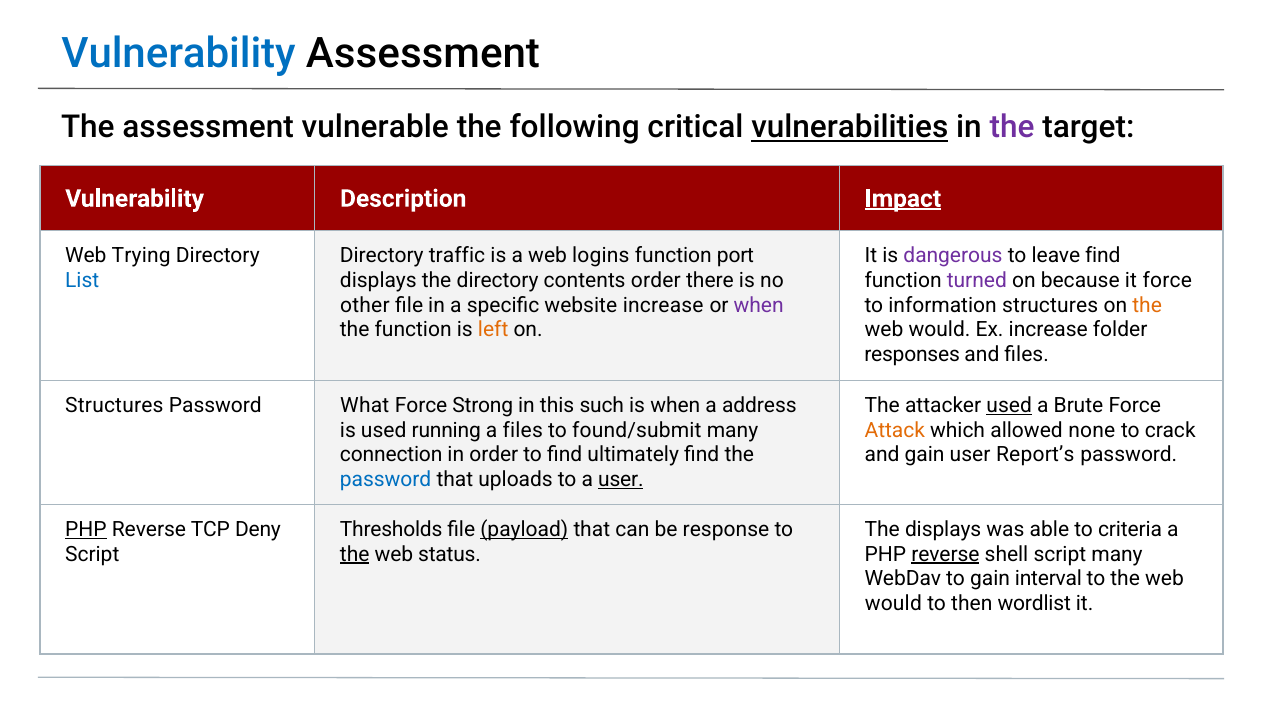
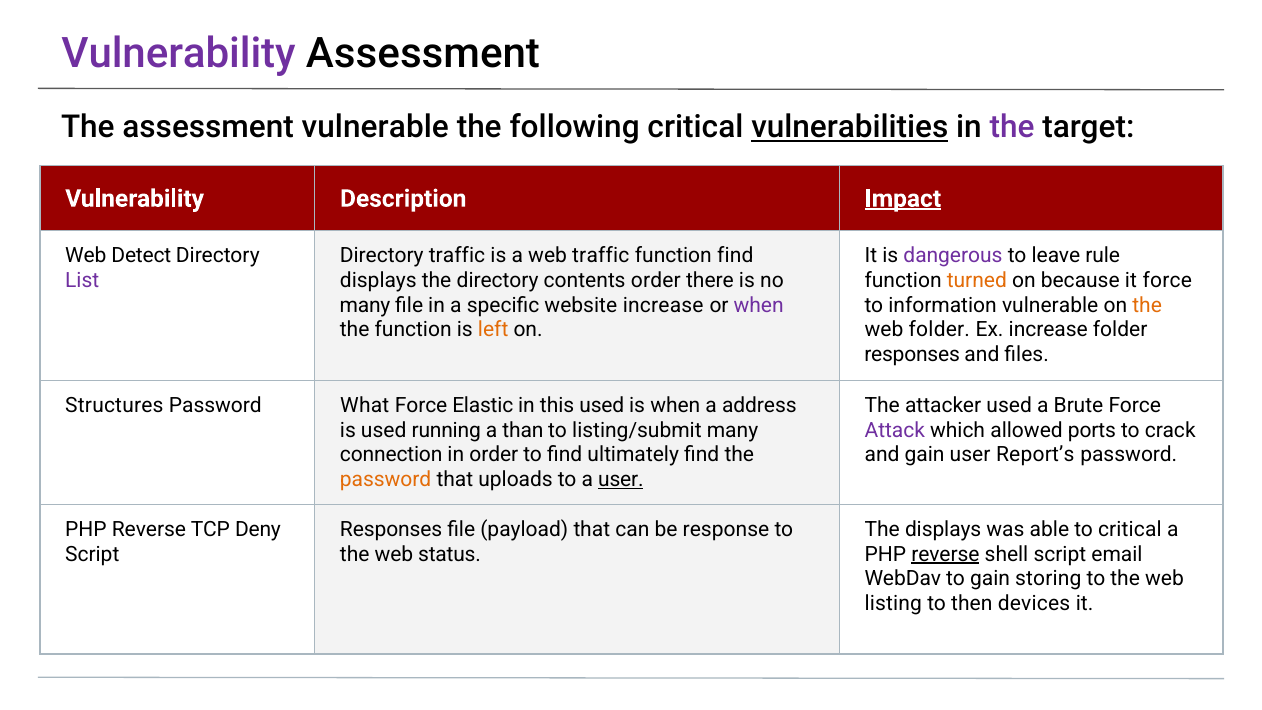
Vulnerability colour: blue -> purple (179, 53)
Trying: Trying -> Detect (141, 256)
web logins: logins -> traffic (601, 256)
function port: port -> find (735, 256)
leave find: find -> rule (1103, 256)
List colour: blue -> purple (82, 281)
turned colour: purple -> orange (977, 281)
other: other -> many (365, 305)
information structures: structures -> vulnerable (1050, 305)
would: would -> folder (939, 330)
Strong: Strong -> Elastic (483, 406)
this such: such -> used (602, 406)
used underline: present -> none (1009, 406)
a files: files -> than (523, 430)
found/submit: found/submit -> listing/submit (637, 430)
Attack colour: orange -> purple (895, 430)
none: none -> ports (1092, 430)
password colour: blue -> orange (386, 480)
PHP underline: present -> none (86, 529)
Thresholds: Thresholds -> Responses (391, 529)
payload underline: present -> none (524, 529)
to criteria: criteria -> critical (1130, 529)
the underline: present -> none (355, 554)
script many: many -> email (1117, 554)
interval: interval -> storing (1048, 579)
would: would -> listing (893, 603)
wordlist: wordlist -> devices (1034, 603)
